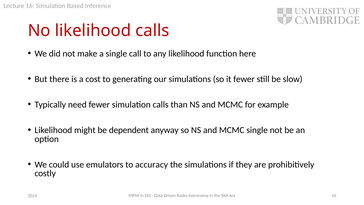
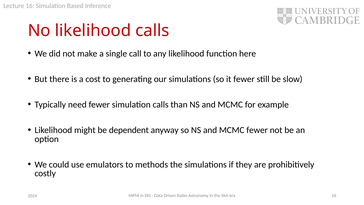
MCMC single: single -> fewer (257, 130)
accuracy: accuracy -> methods (152, 164)
